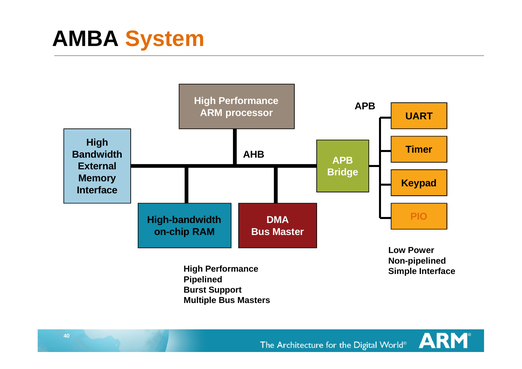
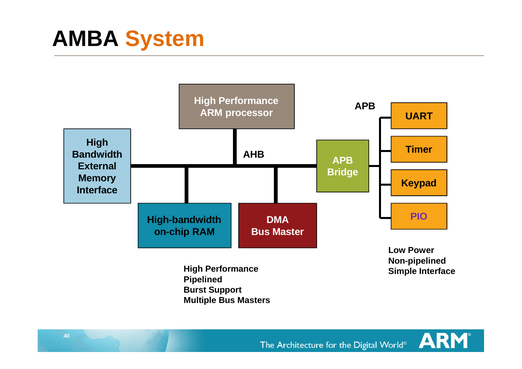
PIO colour: orange -> purple (419, 217)
